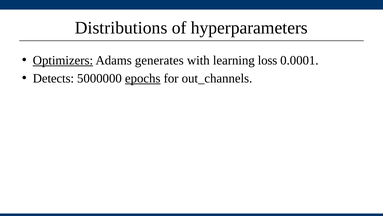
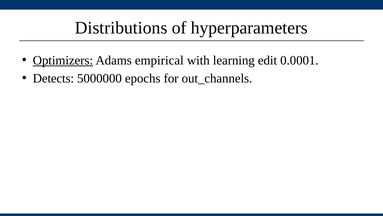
generates: generates -> empirical (159, 60)
loss: loss -> edit (267, 60)
epochs underline: present -> none (143, 78)
